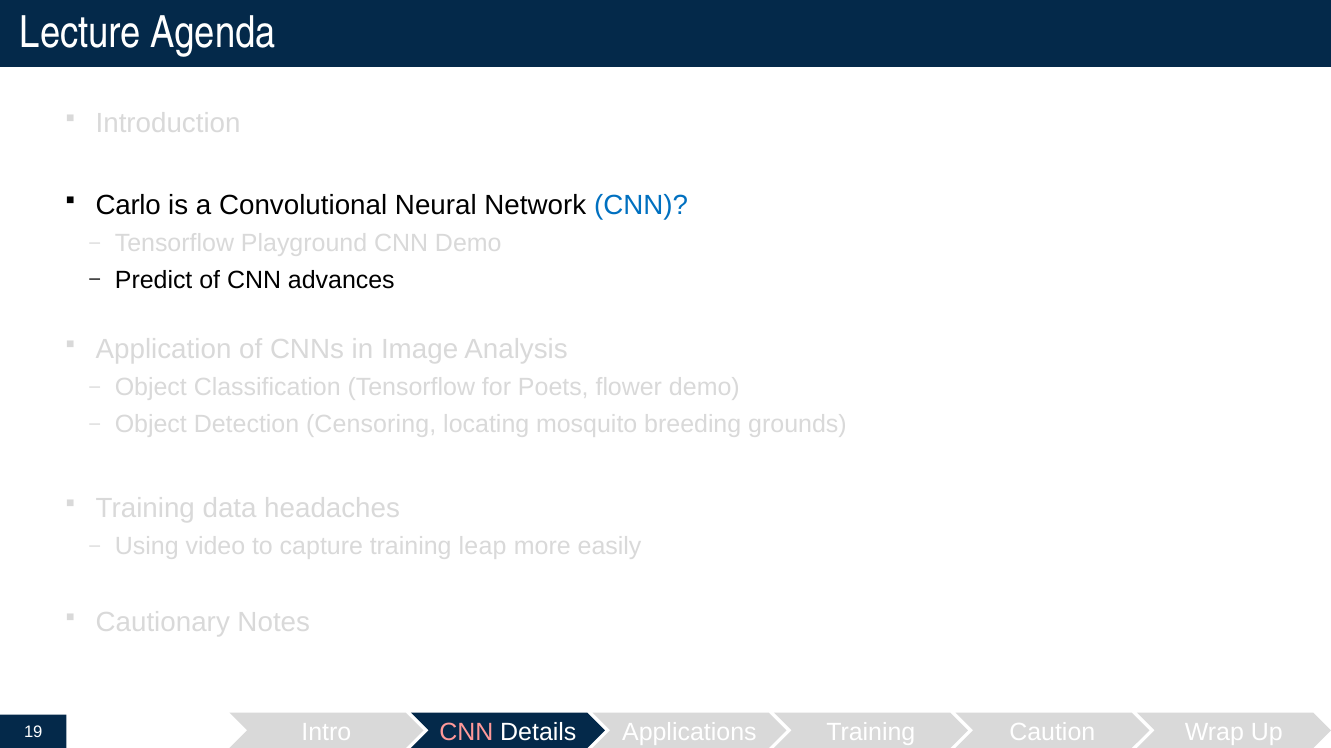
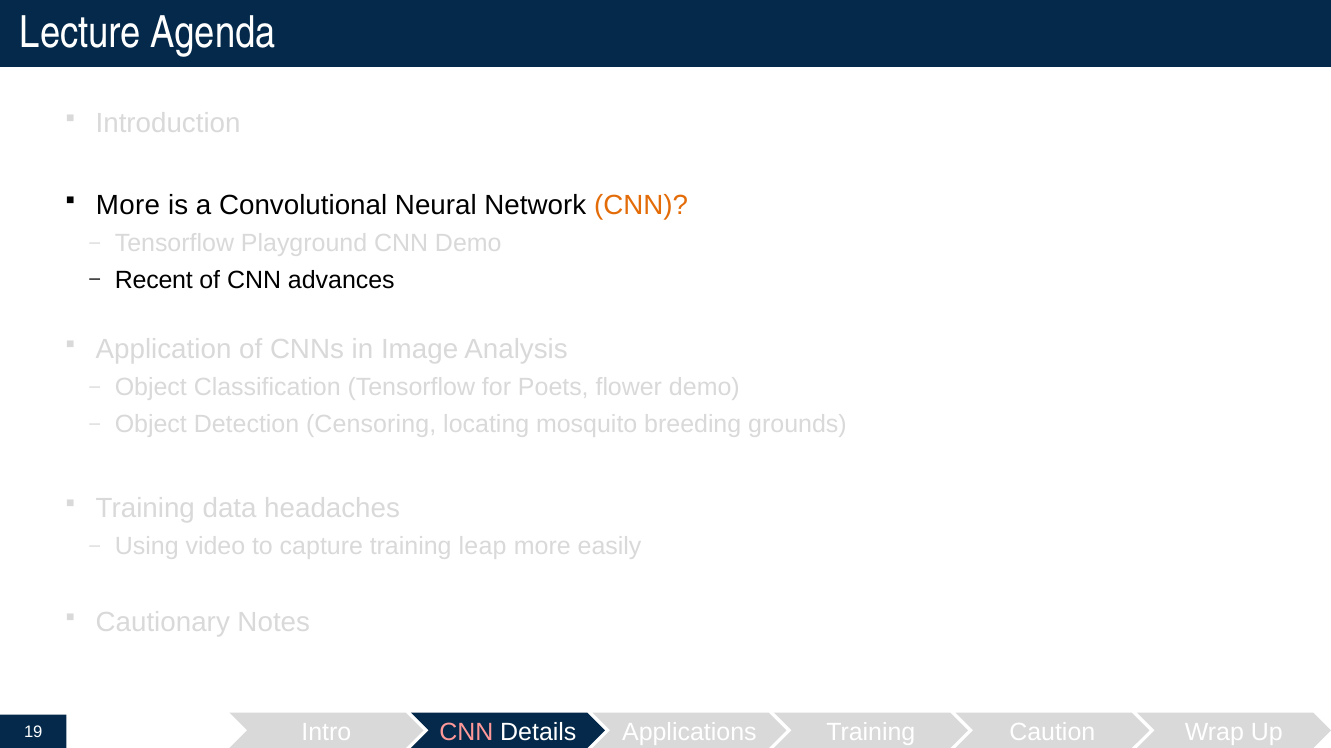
Carlo: Carlo -> More (128, 206)
CNN colour: blue -> orange (641, 206)
Predict: Predict -> Recent (154, 280)
